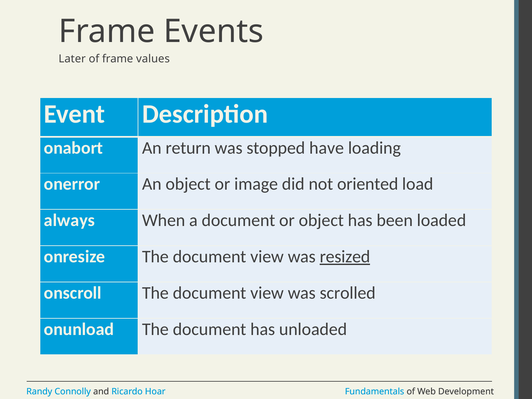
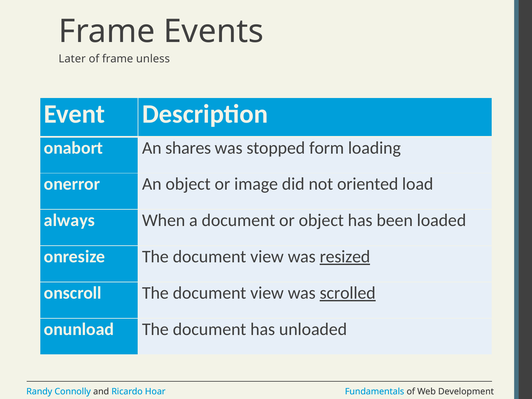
values: values -> unless (153, 59)
return: return -> shares (188, 148)
have: have -> form (327, 148)
scrolled underline: none -> present (348, 293)
